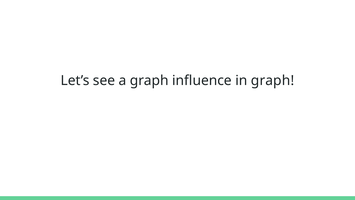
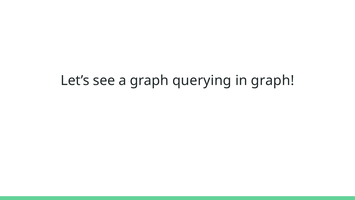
influence: influence -> querying (202, 80)
